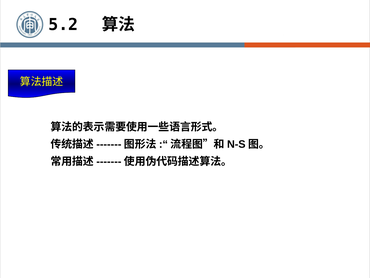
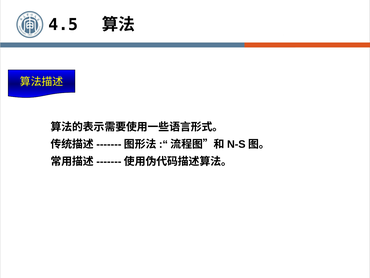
5.2: 5.2 -> 4.5 (63, 25)
